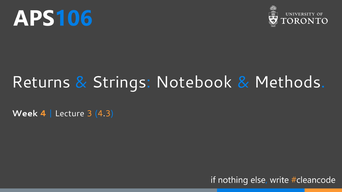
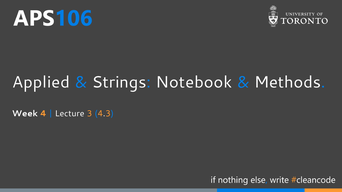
Returns: Returns -> Applied (41, 82)
